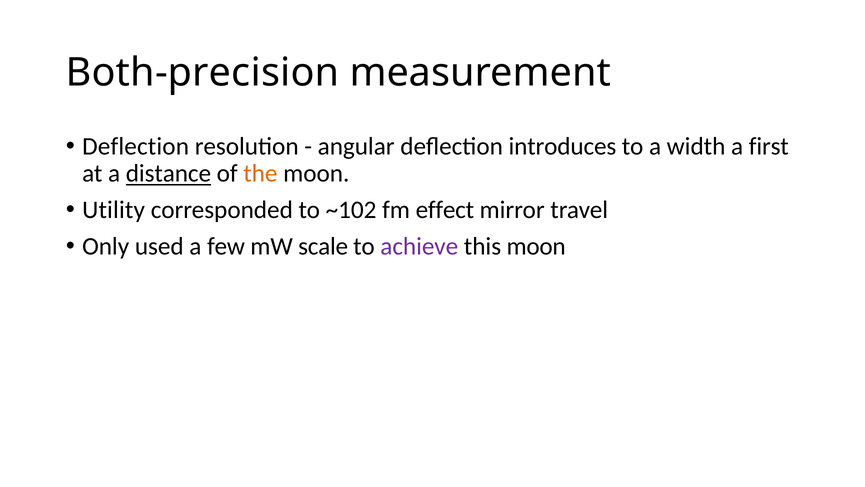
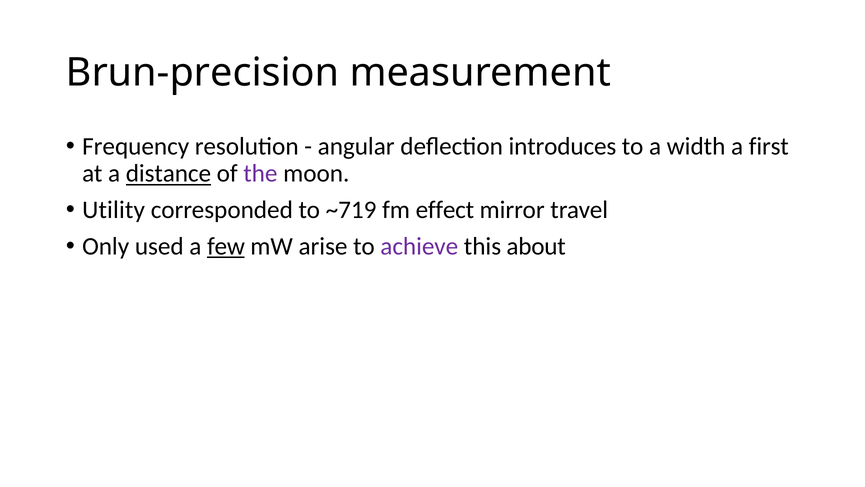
Both-precision: Both-precision -> Brun-precision (203, 73)
Deflection: Deflection -> Frequency (136, 146)
the colour: orange -> purple (260, 173)
~102: ~102 -> ~719 (351, 210)
few underline: none -> present (226, 246)
scale: scale -> arise (323, 246)
this moon: moon -> about (536, 246)
